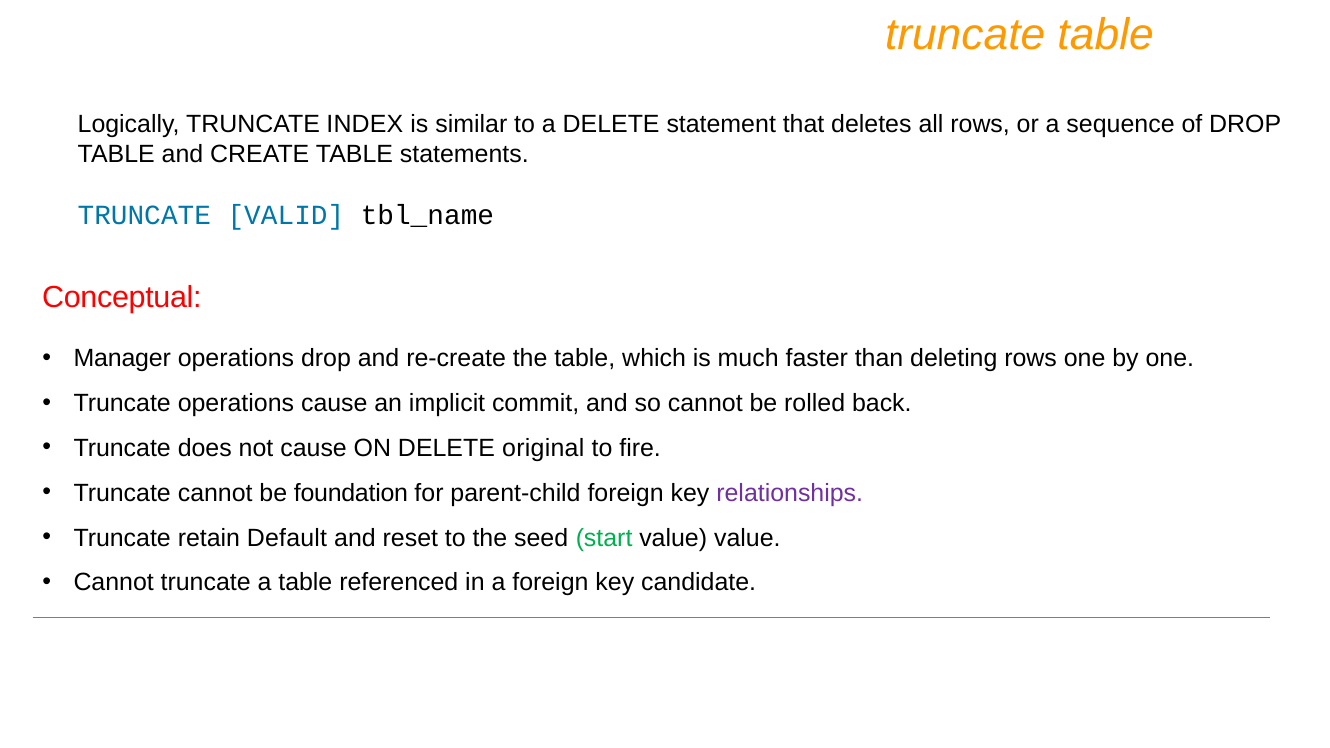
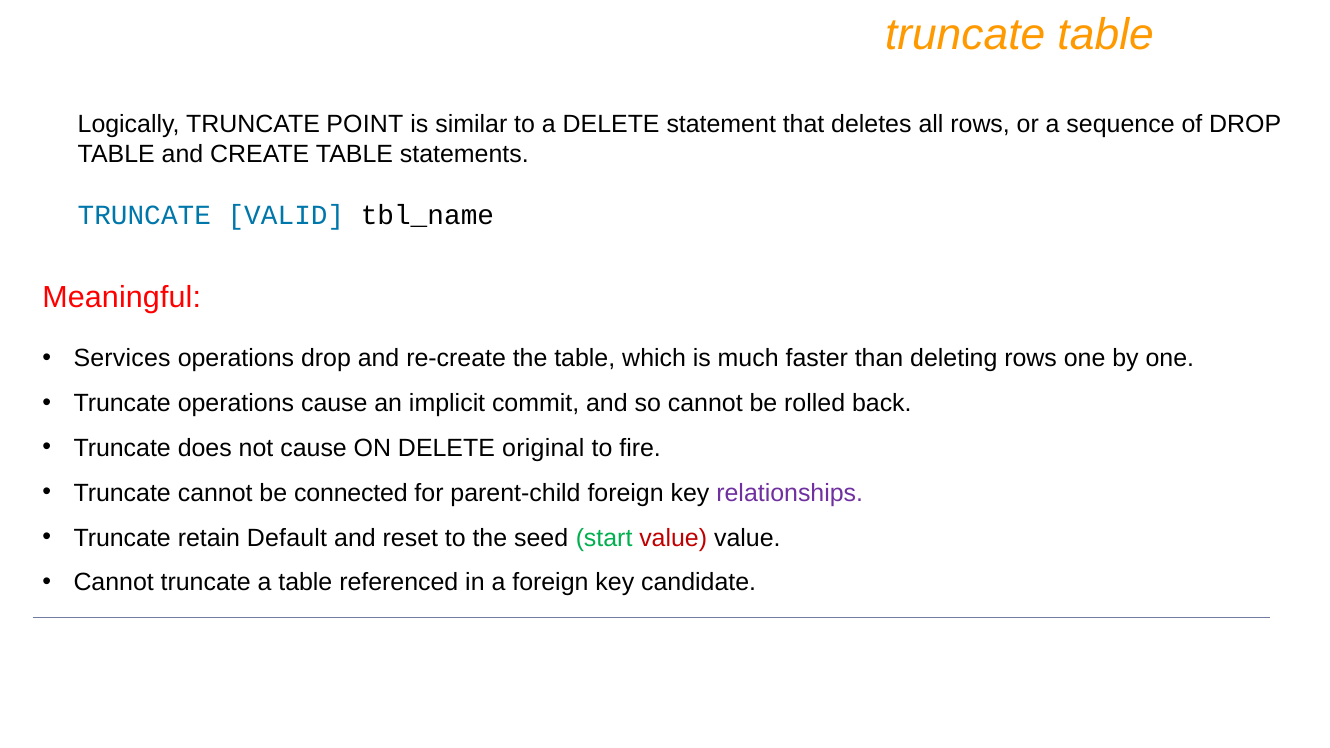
INDEX: INDEX -> POINT (365, 124)
Conceptual: Conceptual -> Meaningful (122, 297)
Manager: Manager -> Services (122, 358)
foundation: foundation -> connected (351, 493)
value colour: black -> red (673, 538)
